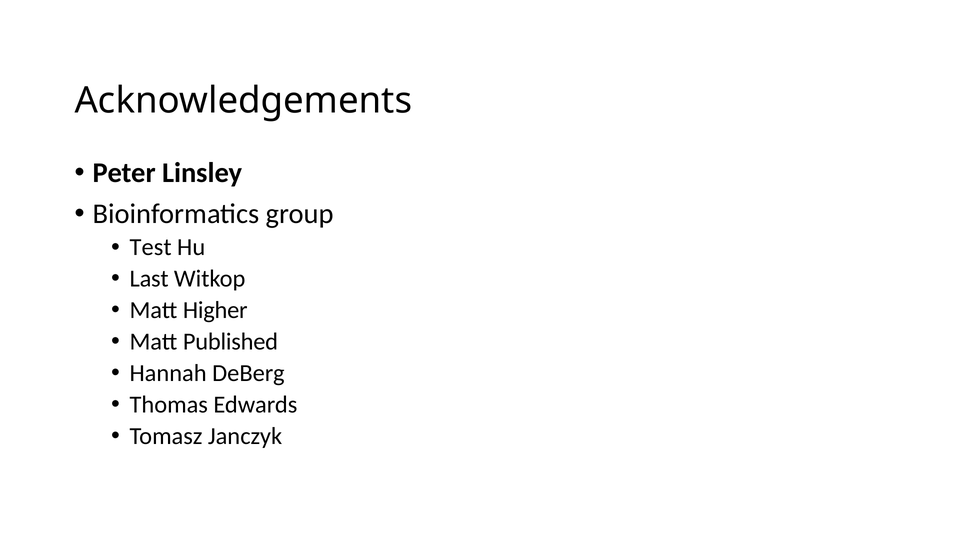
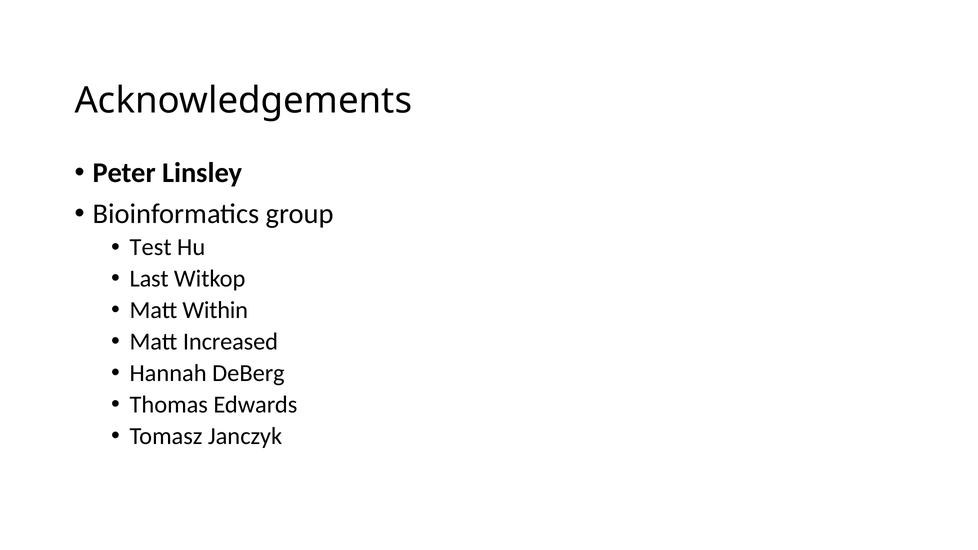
Higher: Higher -> Within (215, 310)
Published: Published -> Increased (230, 342)
